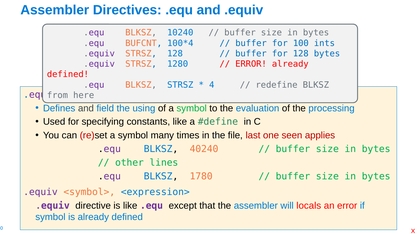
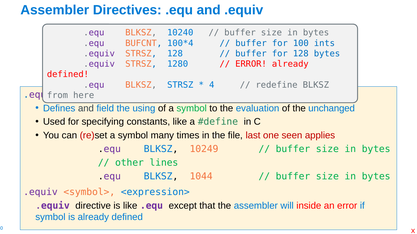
processing: processing -> unchanged (332, 108)
40240: 40240 -> 10249 (204, 149)
1780: 1780 -> 1044 (201, 177)
locals: locals -> inside (309, 206)
